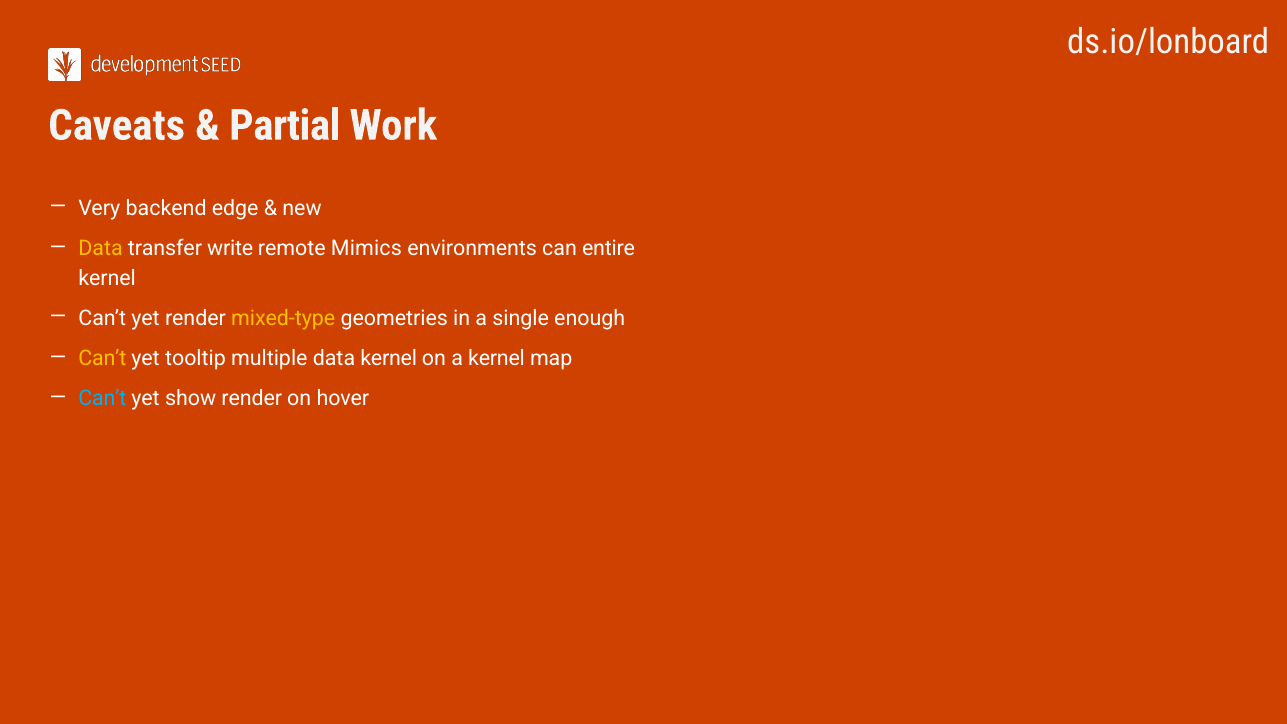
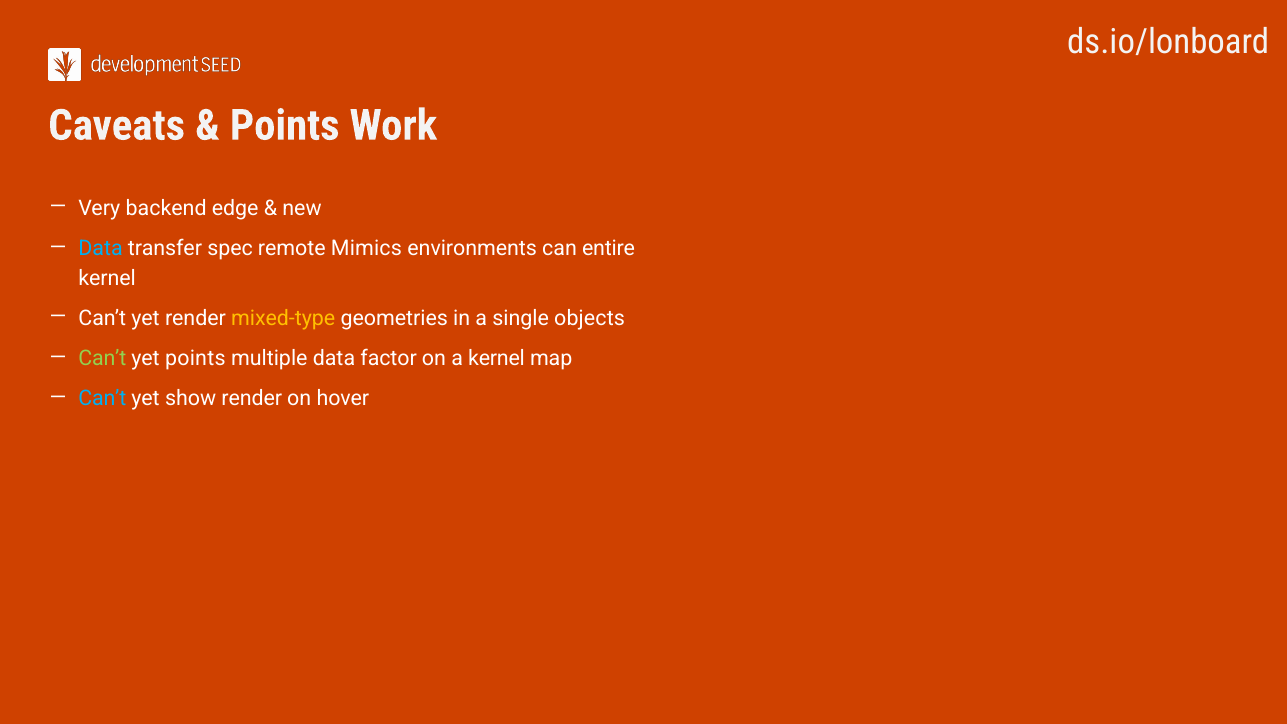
Partial: Partial -> Points (285, 126)
Data colour: yellow -> light blue (101, 249)
write: write -> spec (230, 249)
enough: enough -> objects (590, 318)
Can’t colour: yellow -> light green (102, 359)
yet tooltip: tooltip -> points (195, 359)
data kernel: kernel -> factor (389, 359)
